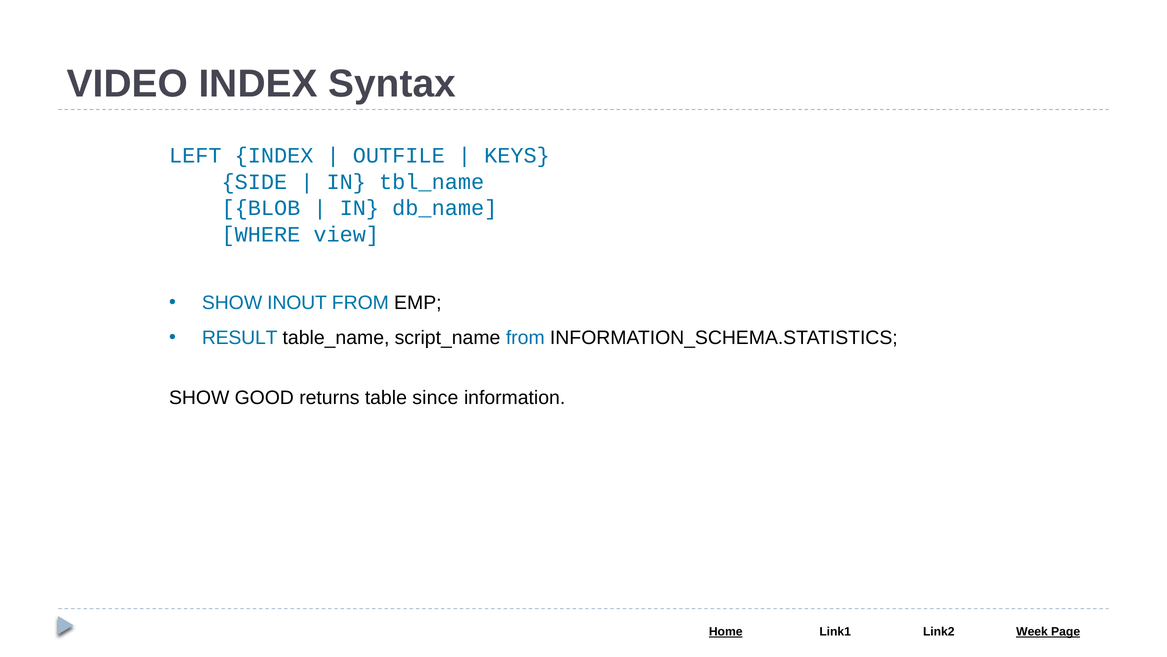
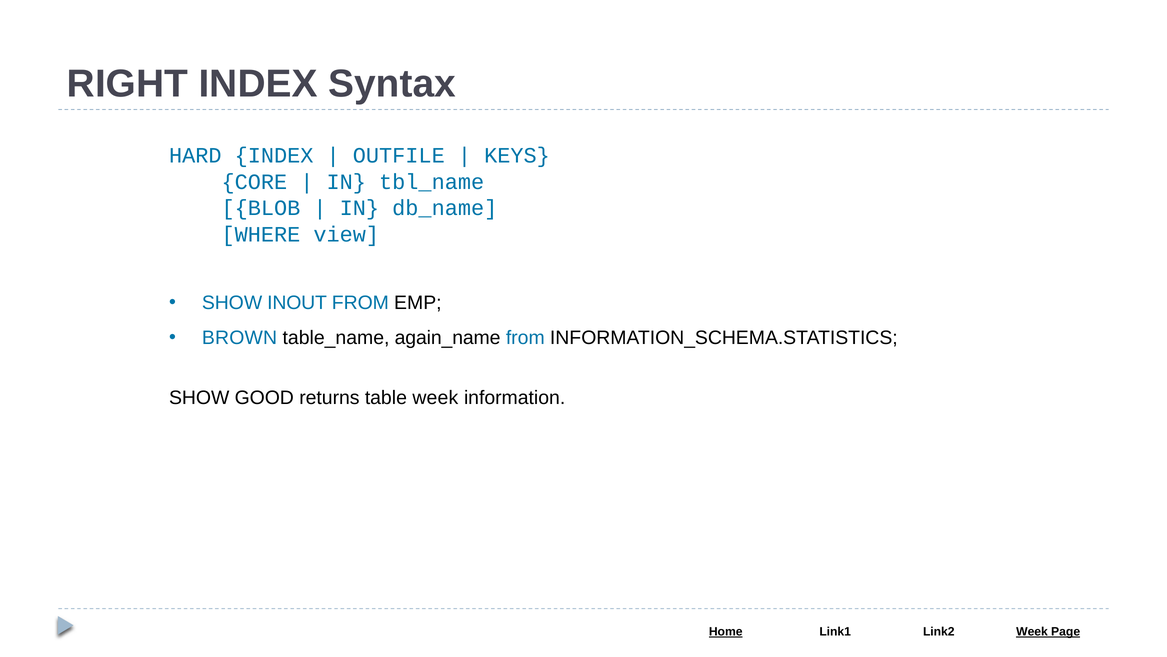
VIDEO: VIDEO -> RIGHT (127, 84)
LEFT: LEFT -> HARD (195, 155)
SIDE: SIDE -> CORE (254, 182)
RESULT: RESULT -> BROWN (240, 338)
script_name: script_name -> again_name (448, 338)
table since: since -> week (435, 398)
